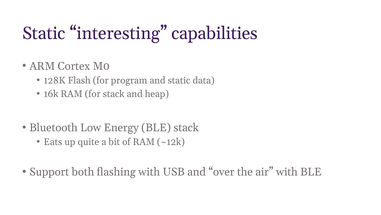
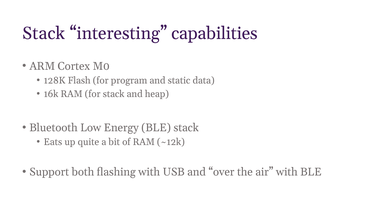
Static: Static -> Stack (44, 33)
